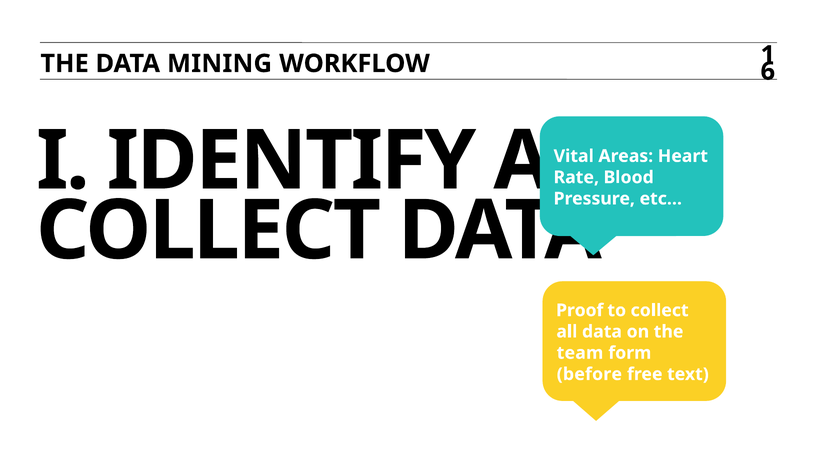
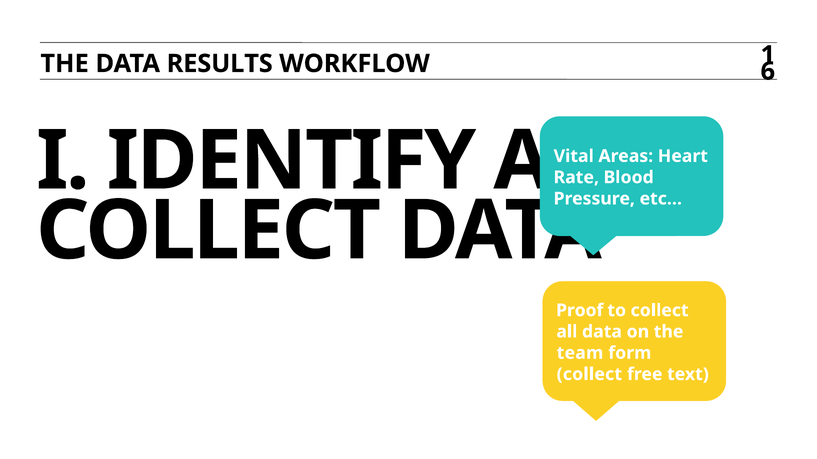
MINING: MINING -> RESULTS (220, 64)
before: before -> collect (589, 374)
